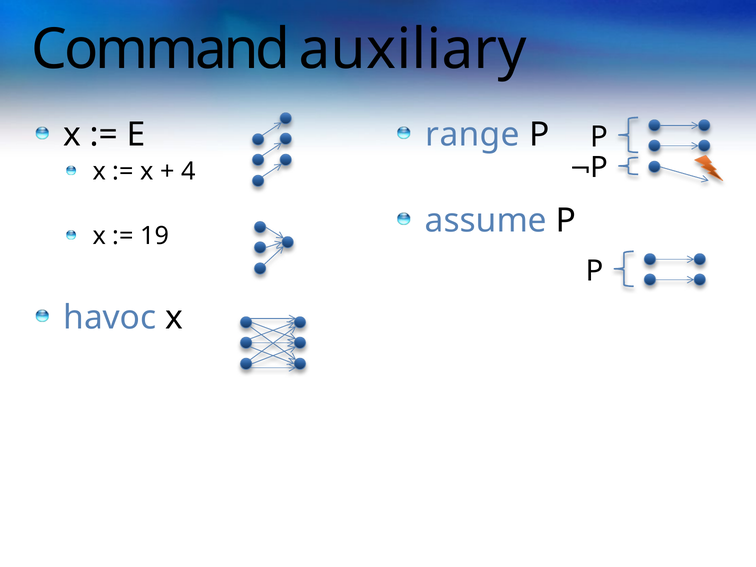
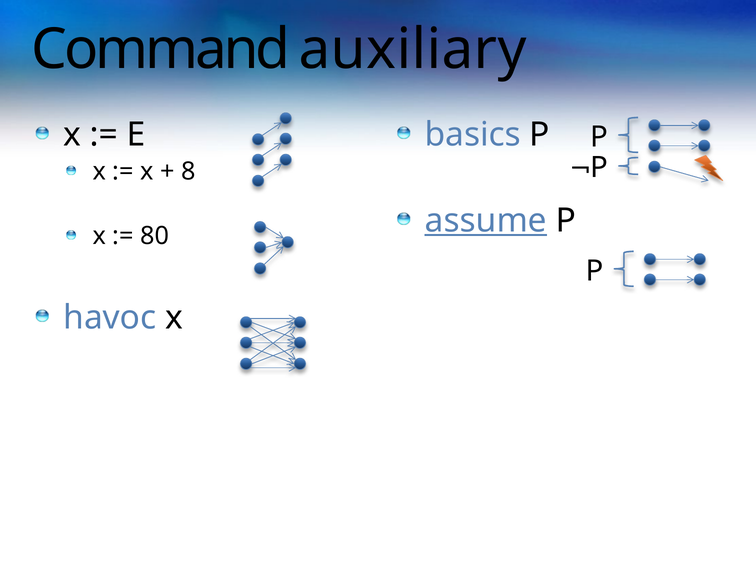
range: range -> basics (473, 135)
4: 4 -> 8 (188, 172)
assume underline: none -> present (486, 221)
19: 19 -> 80 (155, 236)
